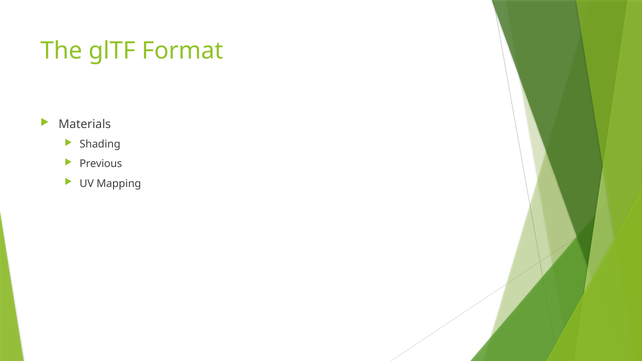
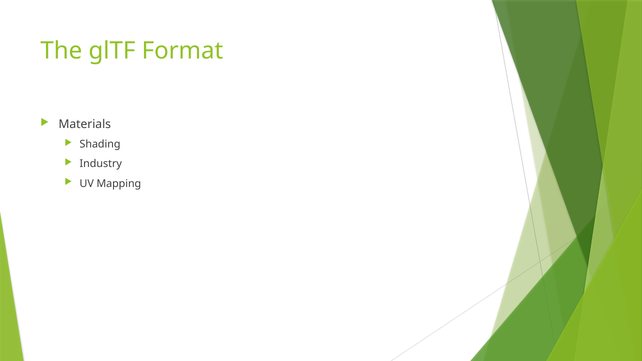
Previous: Previous -> Industry (101, 164)
